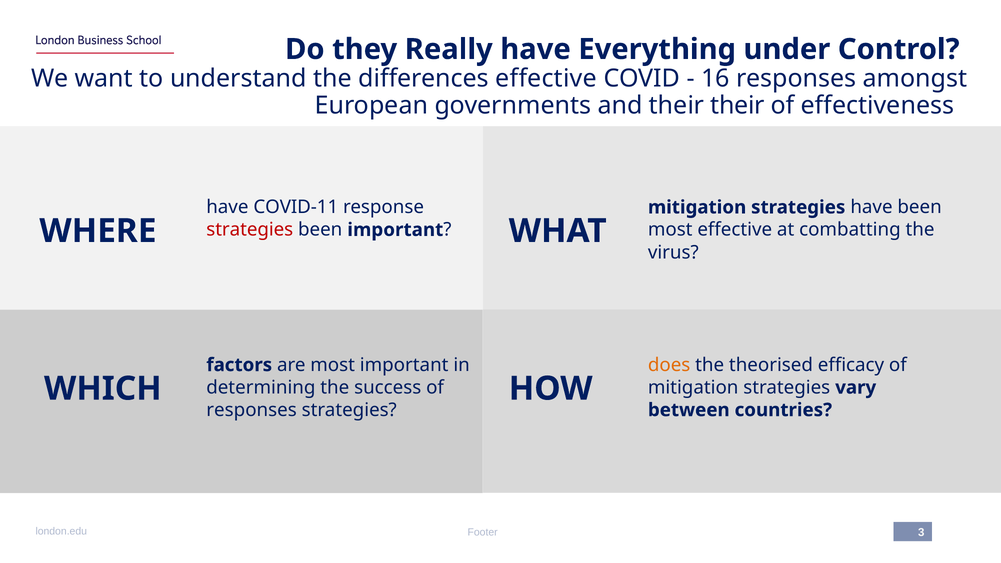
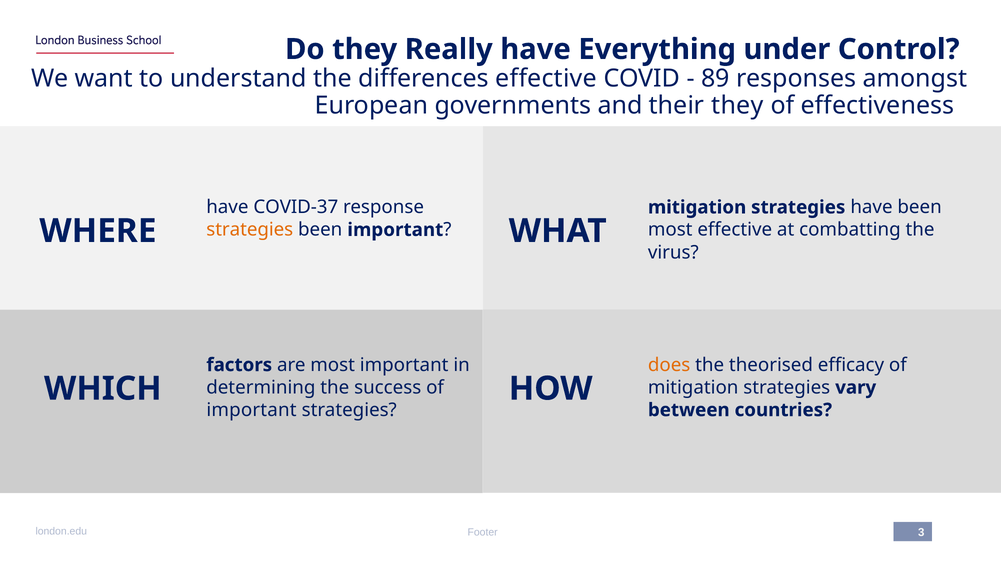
16: 16 -> 89 (715, 79)
their their: their -> they (737, 106)
COVID-11: COVID-11 -> COVID-37 (296, 207)
strategies colour: red -> orange (250, 230)
responses: responses -> important (251, 410)
